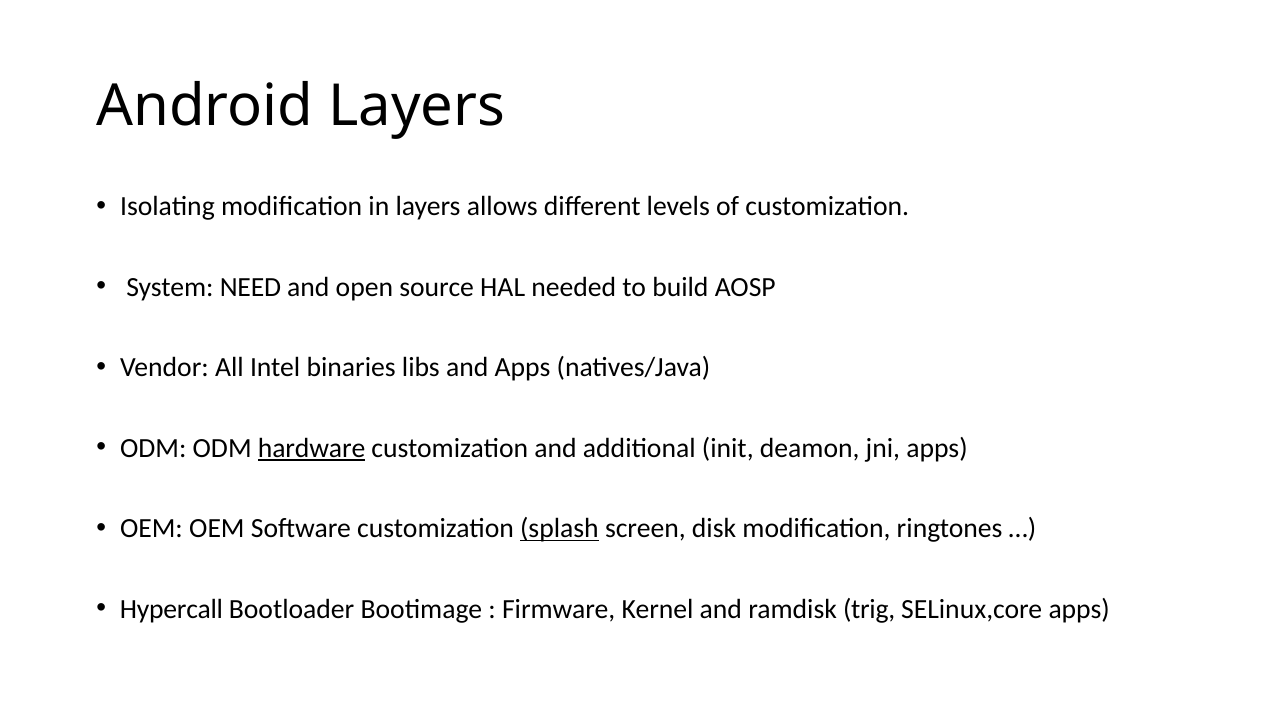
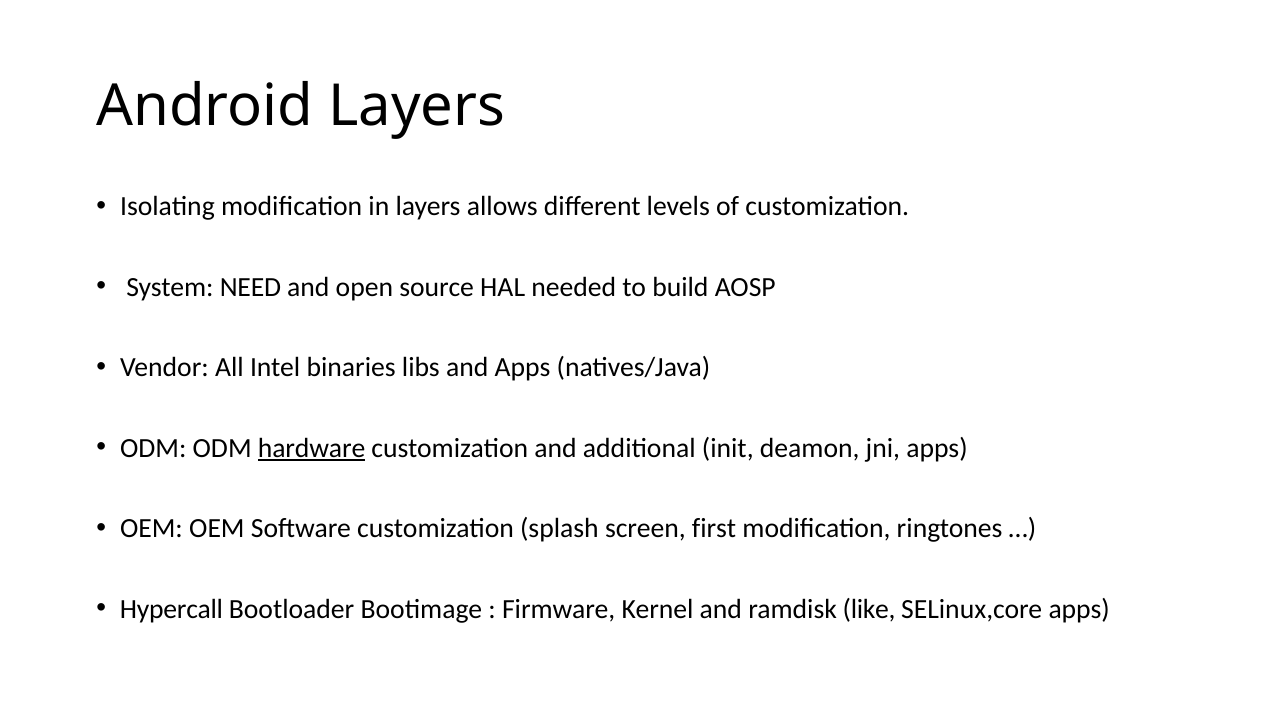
splash underline: present -> none (559, 528)
disk: disk -> first (714, 528)
trig: trig -> like (869, 609)
